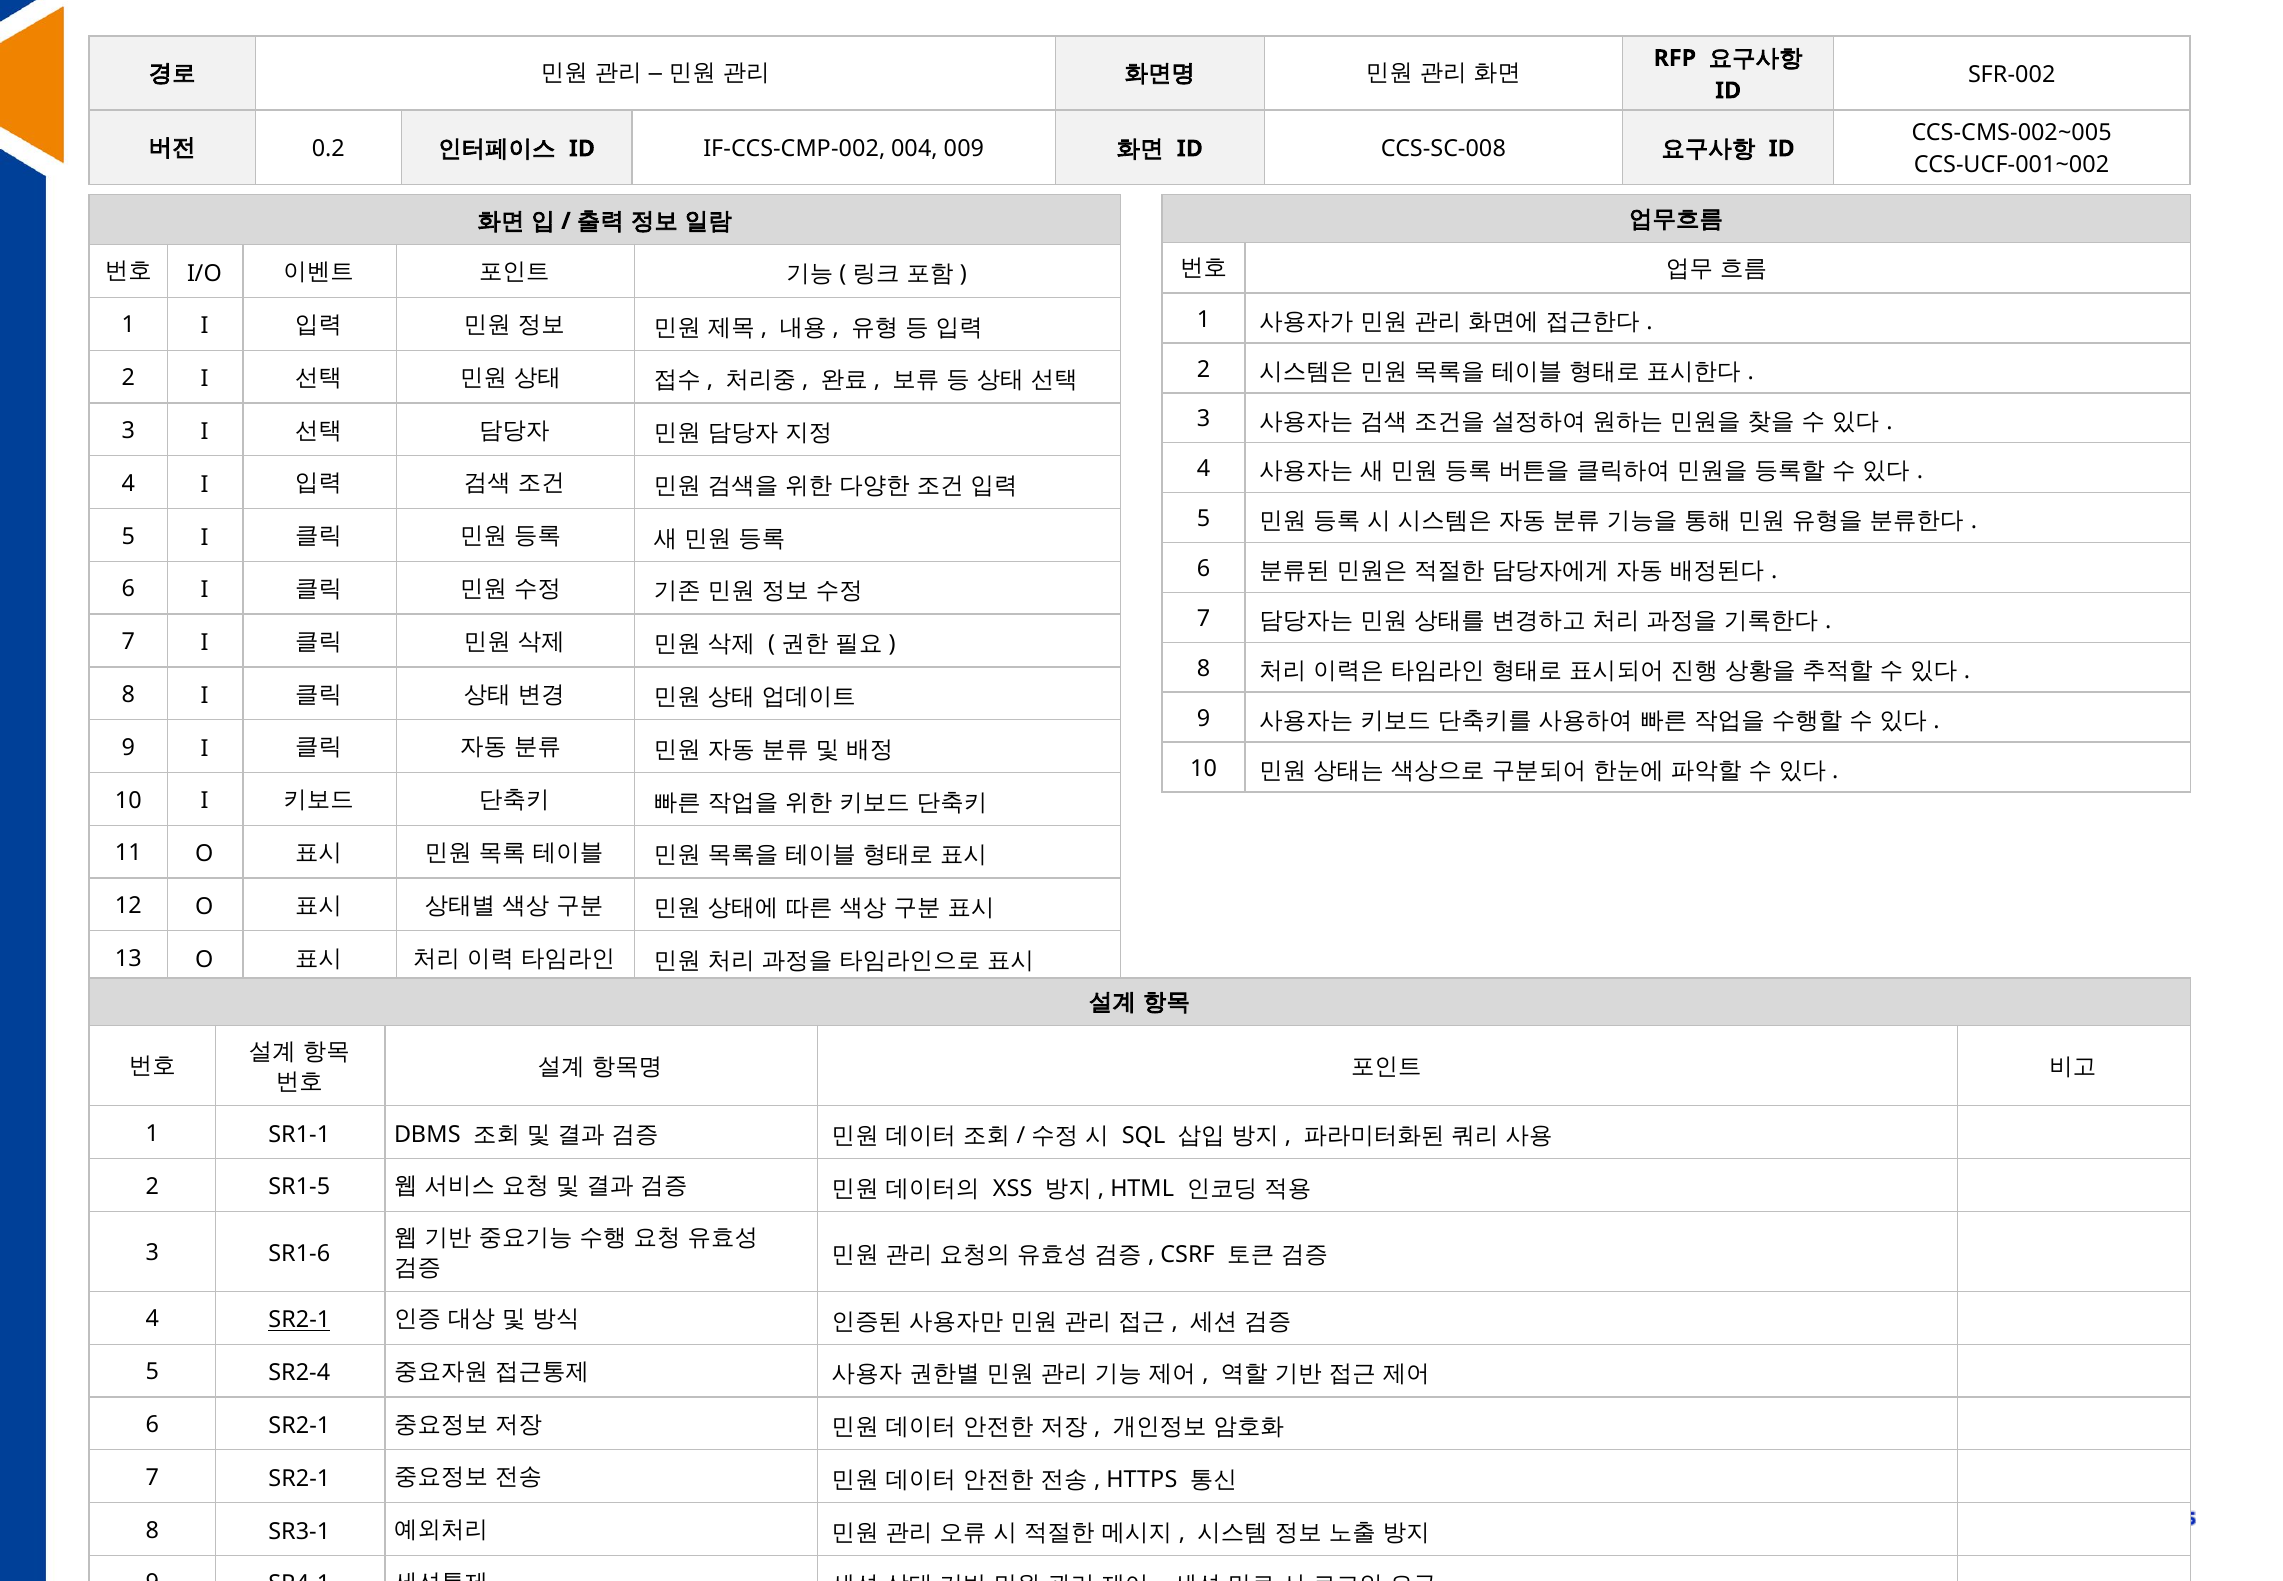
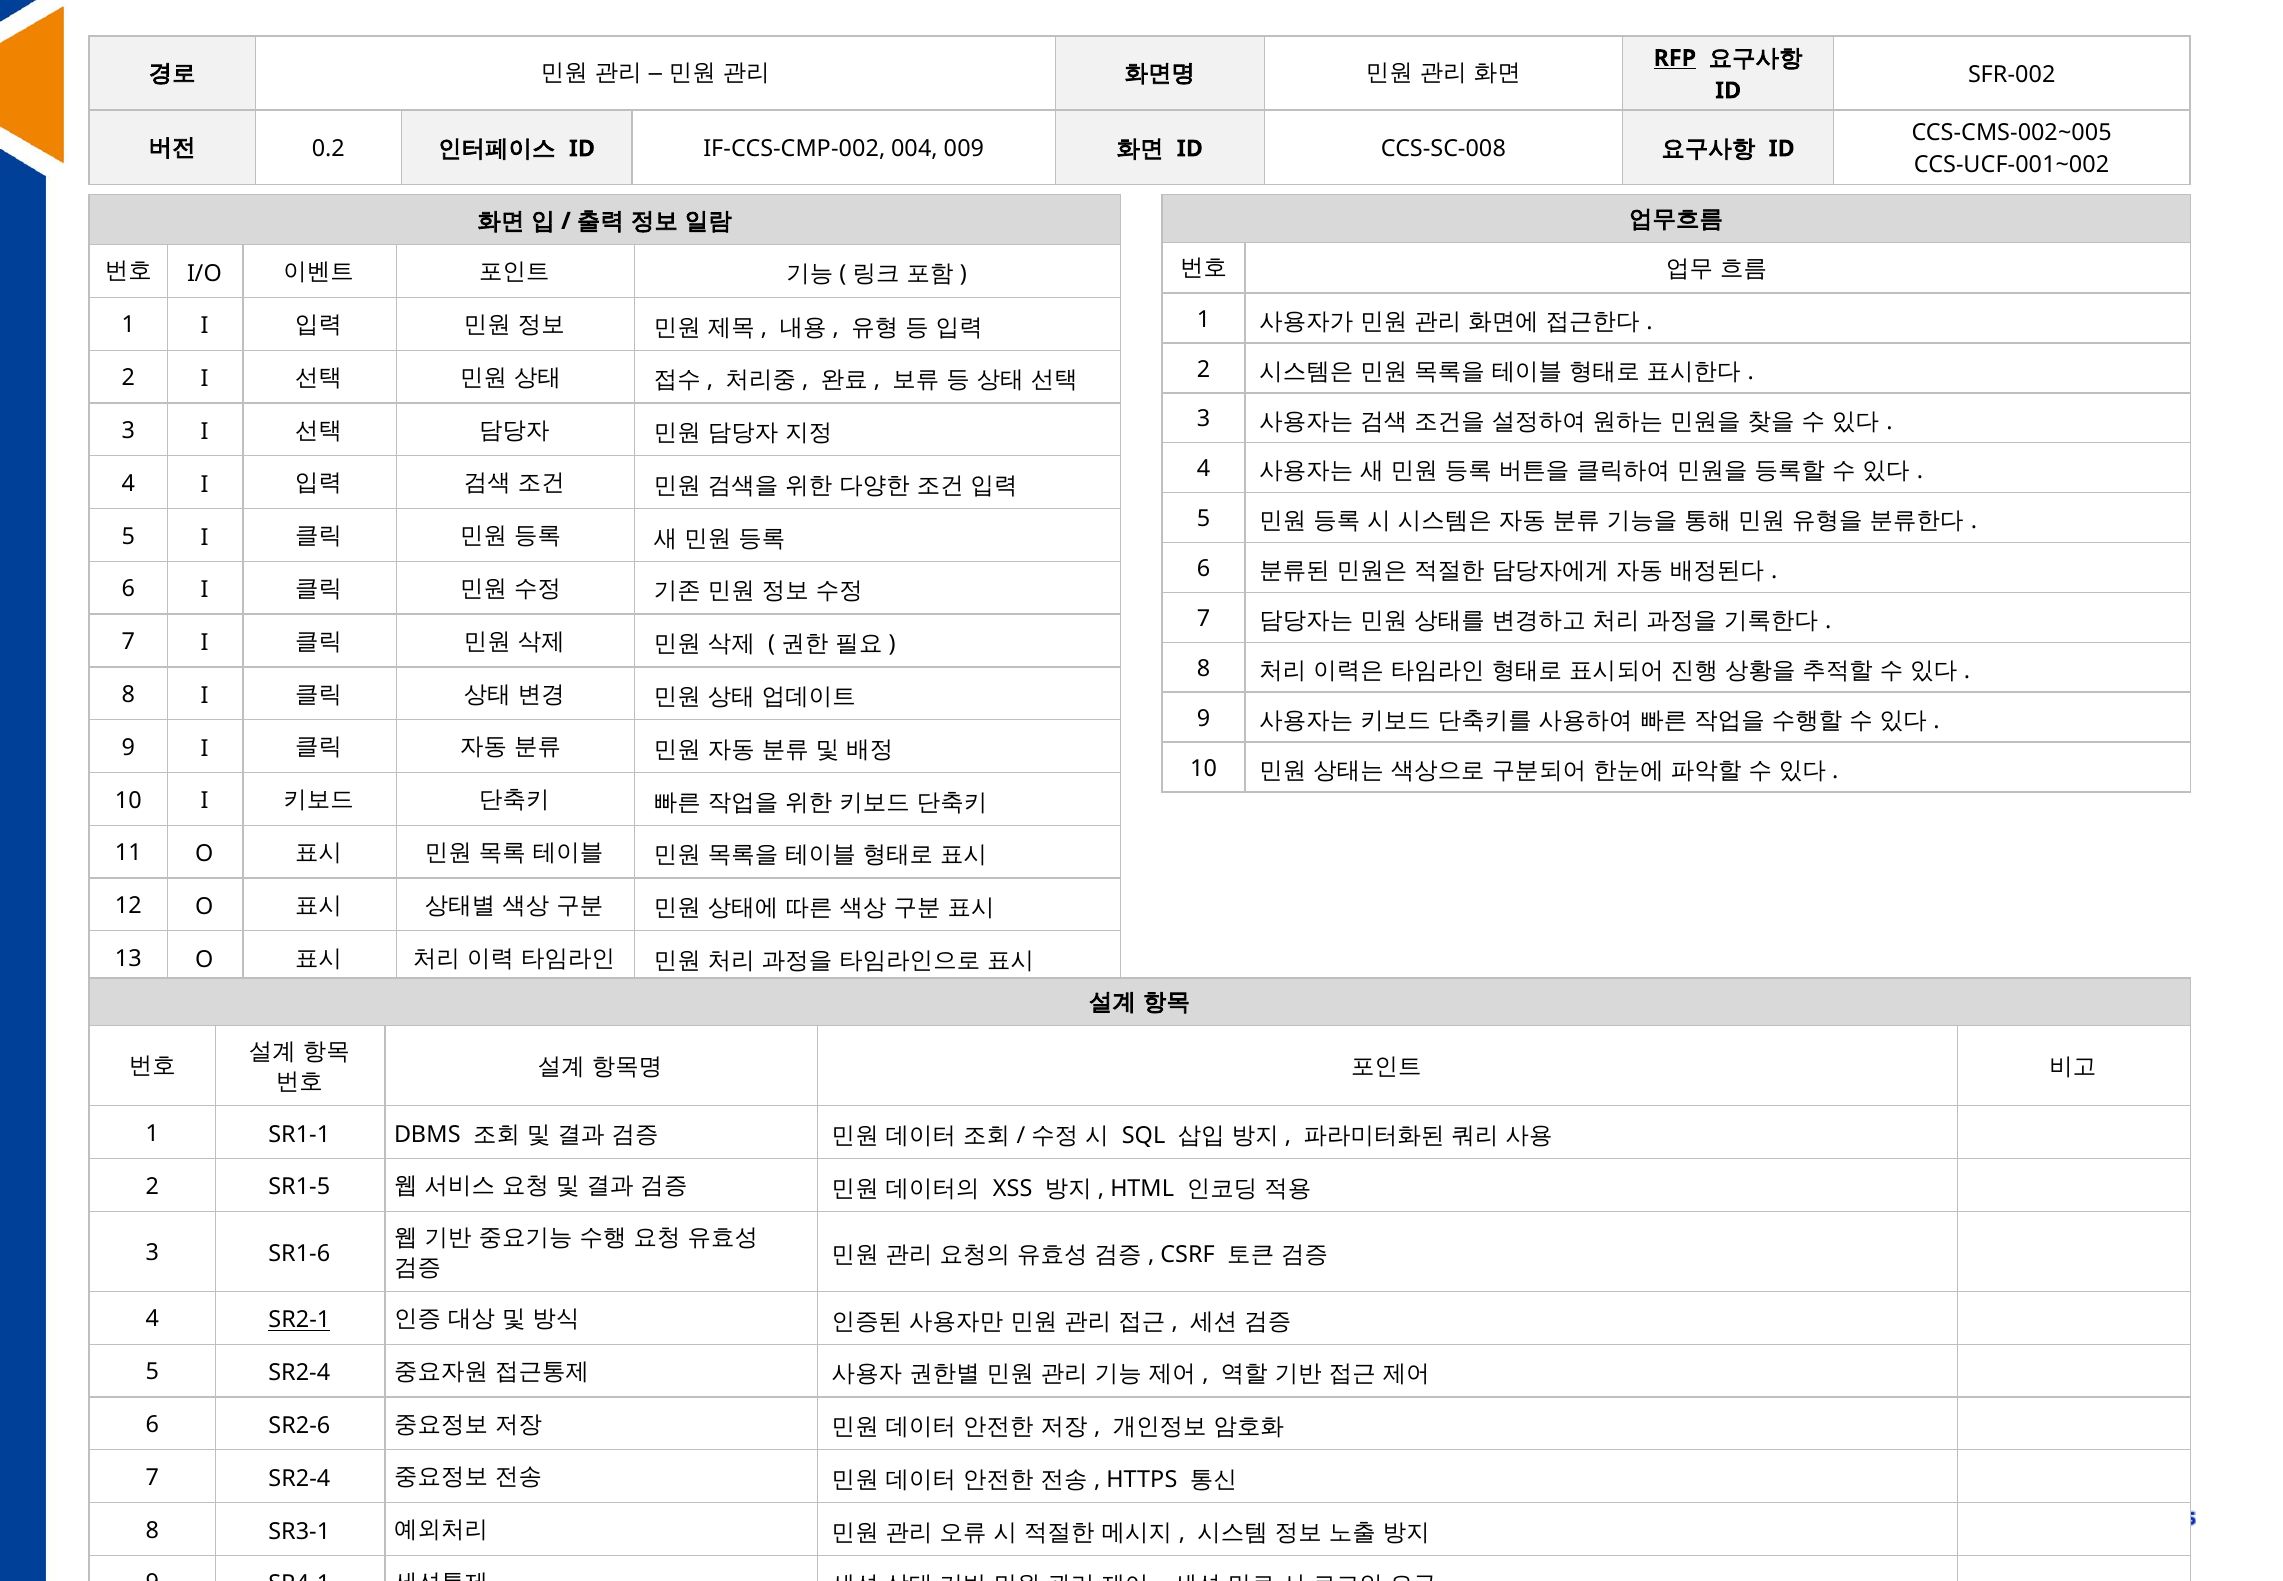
RFP underline: none -> present (1675, 58)
6 SR2-1: SR2-1 -> SR2-6 (299, 1425)
7 SR2-1: SR2-1 -> SR2-4 (299, 1478)
